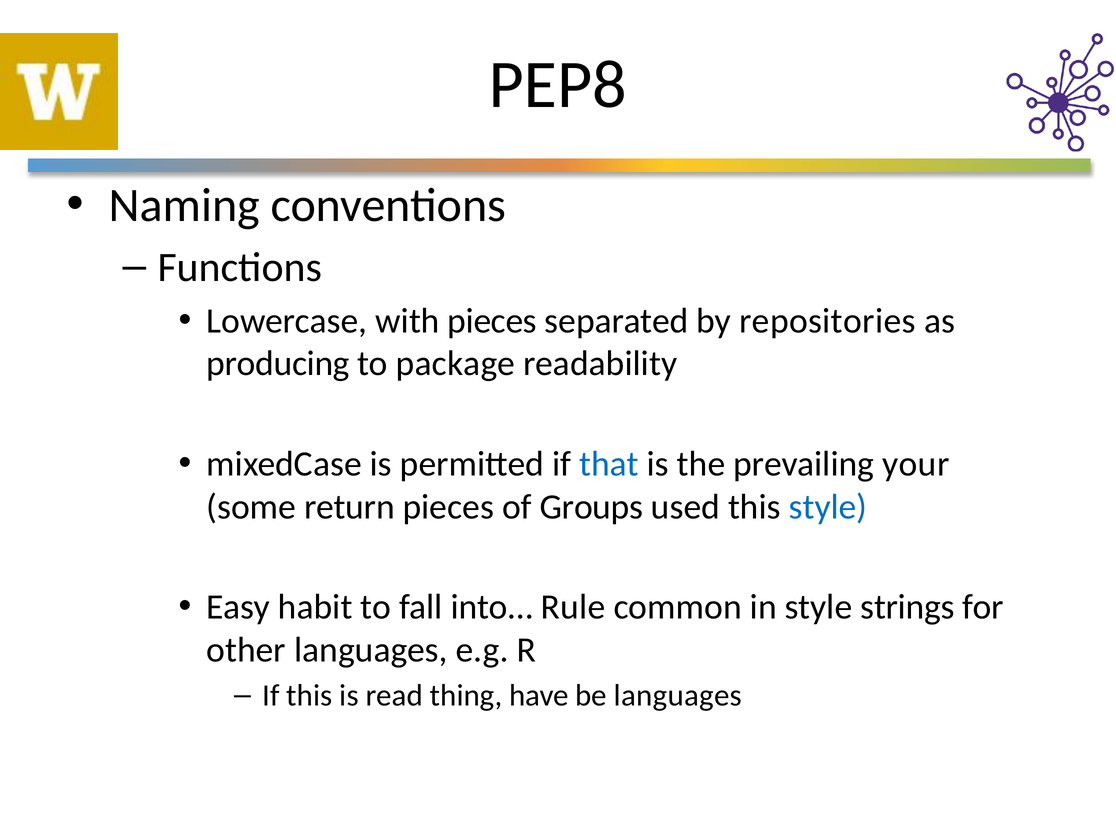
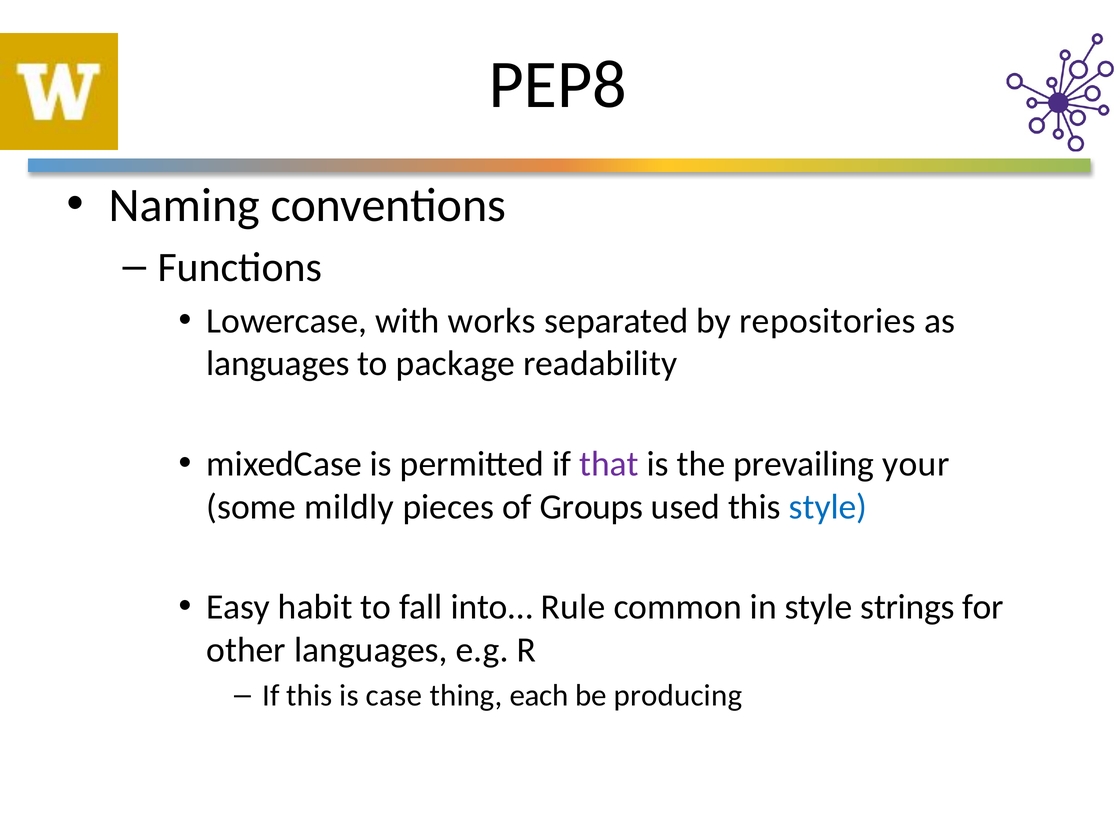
with pieces: pieces -> works (492, 321)
producing: producing -> languages (278, 364)
that colour: blue -> purple (609, 464)
return: return -> mildly (349, 507)
read: read -> case (394, 696)
have: have -> each (539, 696)
be languages: languages -> producing (678, 696)
